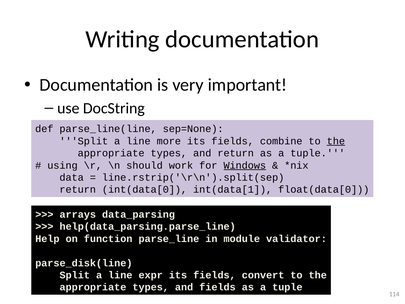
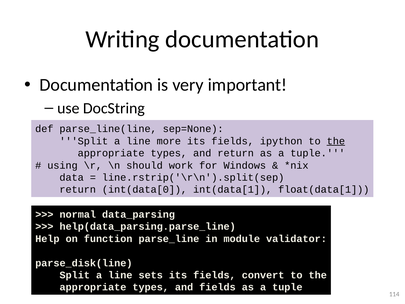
combine: combine -> ipython (281, 141)
Windows underline: present -> none (245, 165)
float(data[0: float(data[0 -> float(data[1 (324, 189)
arrays: arrays -> normal (78, 214)
expr: expr -> sets (151, 275)
